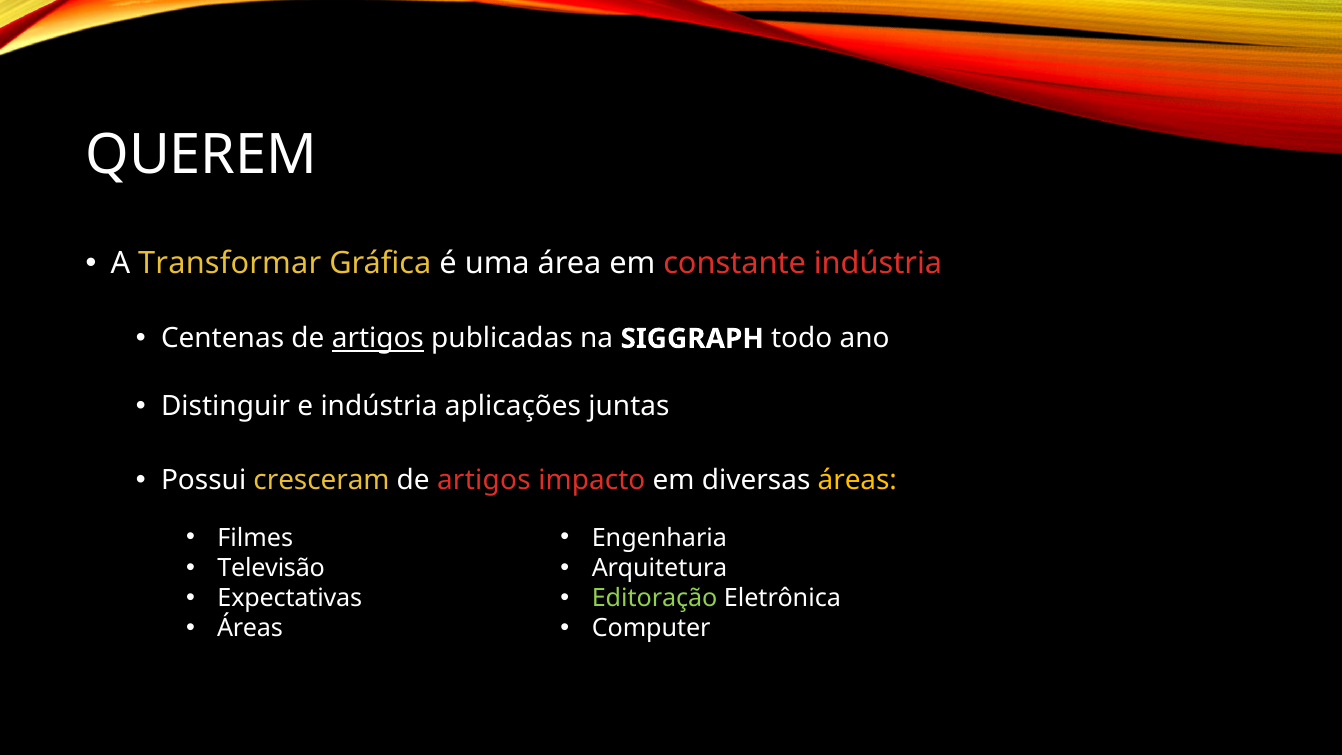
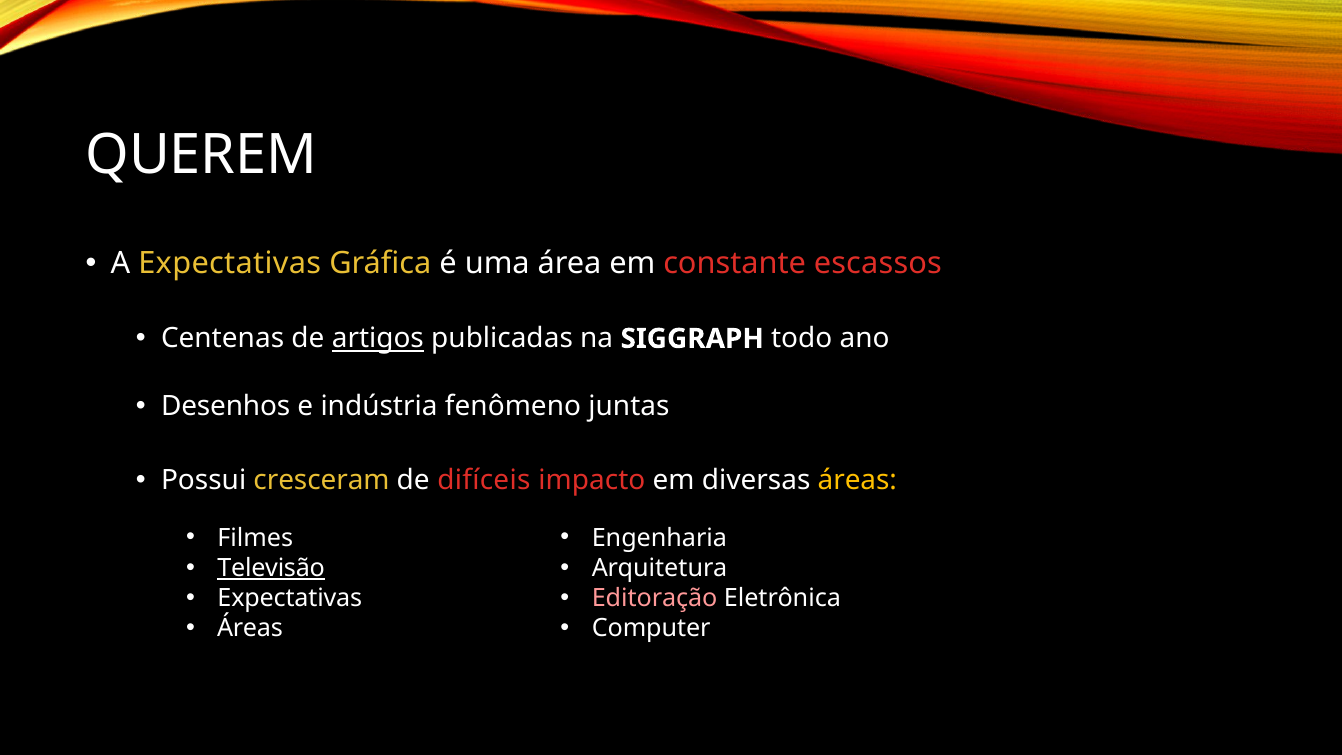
A Transformar: Transformar -> Expectativas (230, 263)
constante indústria: indústria -> escassos (878, 263)
Distinguir: Distinguir -> Desenhos (226, 406)
aplicações: aplicações -> fenômeno (513, 406)
artigos: artigos -> difíceis (484, 480)
Televisão underline: none -> present (271, 568)
Editoração colour: light green -> pink (655, 598)
